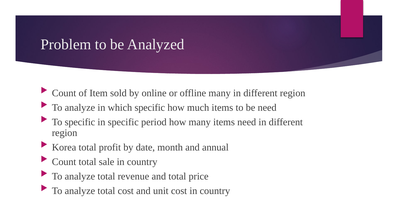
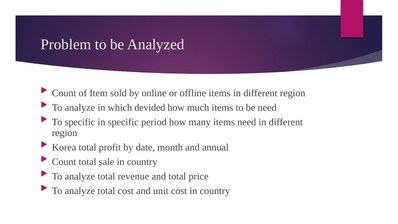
offline many: many -> items (220, 93)
which specific: specific -> devided (150, 108)
